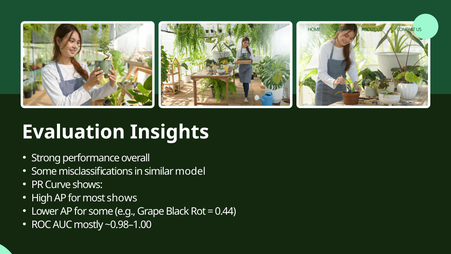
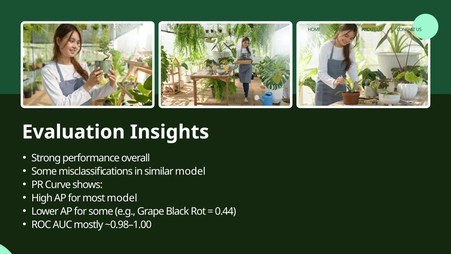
most shows: shows -> model (122, 198)
